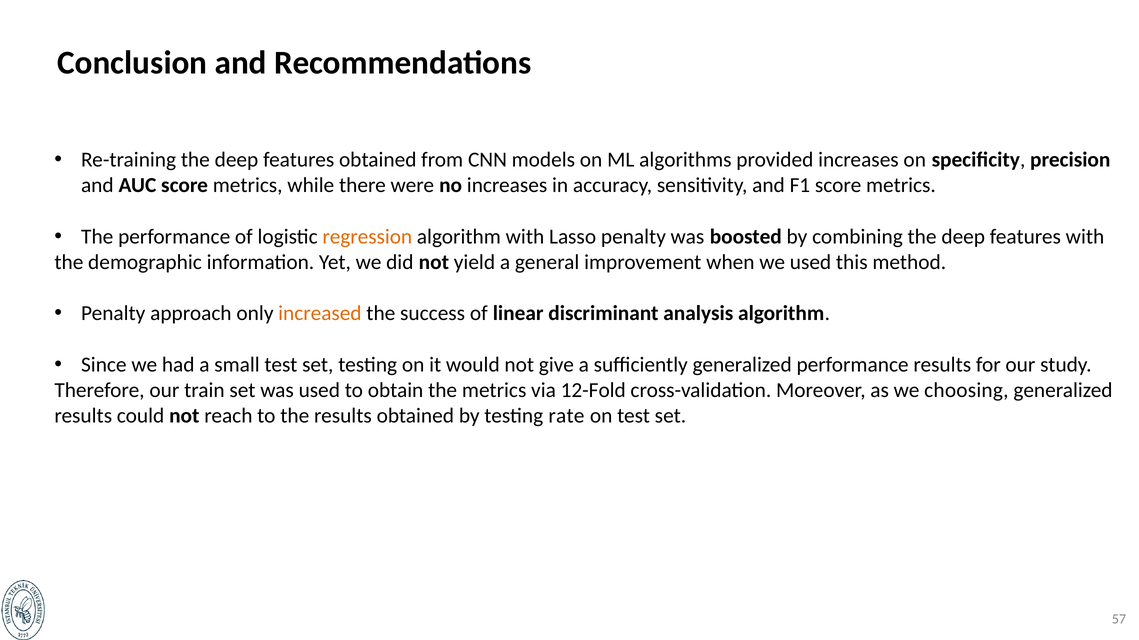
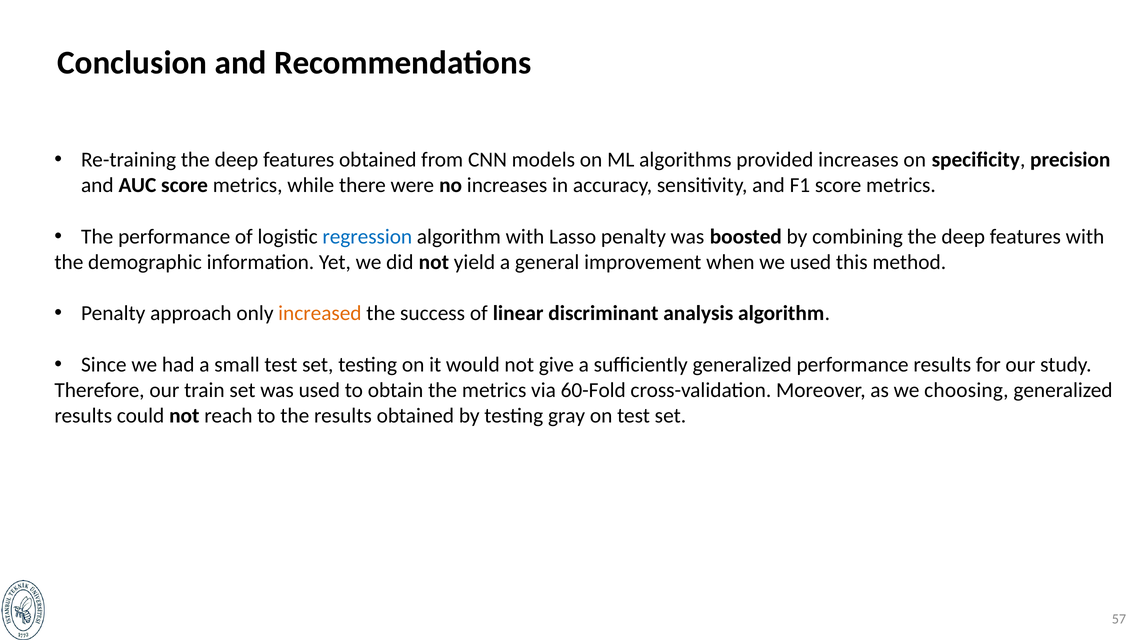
regression colour: orange -> blue (367, 237)
12-Fold: 12-Fold -> 60-Fold (593, 391)
rate: rate -> gray (567, 416)
